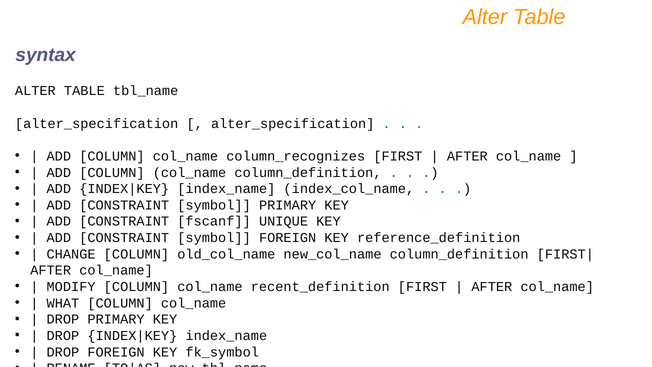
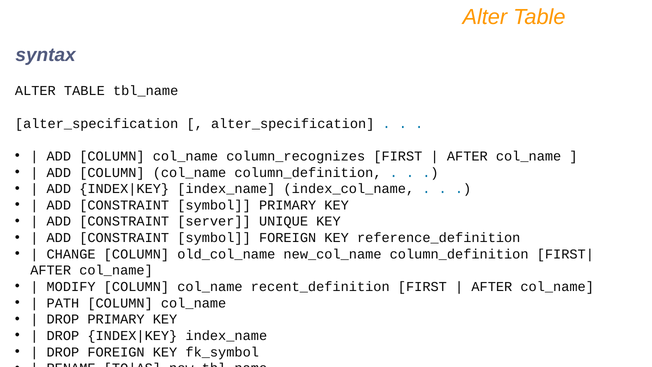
fscanf: fscanf -> server (214, 221)
WHAT: WHAT -> PATH (63, 303)
